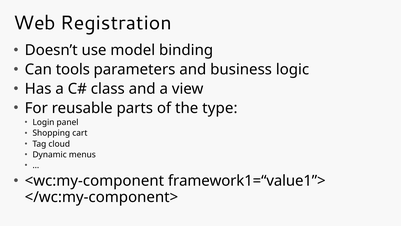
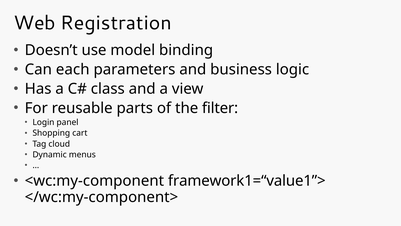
tools: tools -> each (73, 69)
type: type -> filter (220, 108)
